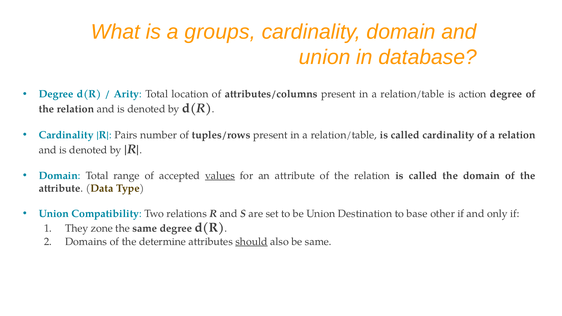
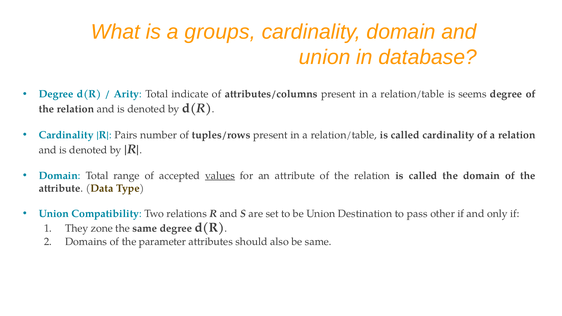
location: location -> indicate (190, 94)
action: action -> seems (473, 94)
base: base -> pass (417, 214)
determine: determine -> parameter (162, 242)
should underline: present -> none (252, 242)
